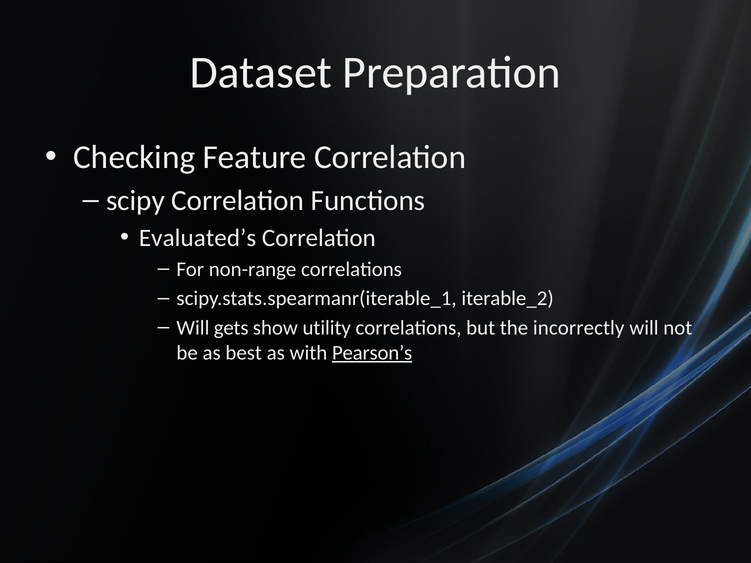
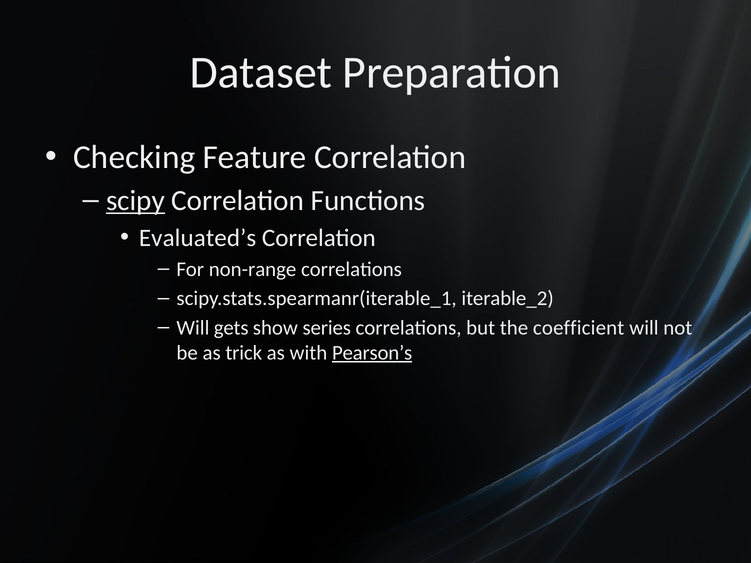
scipy underline: none -> present (135, 201)
utility: utility -> series (327, 328)
incorrectly: incorrectly -> coefficient (579, 328)
best: best -> trick (244, 353)
